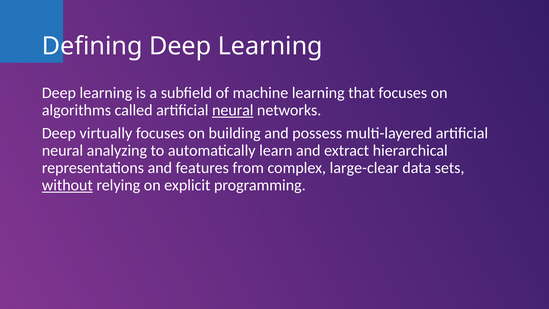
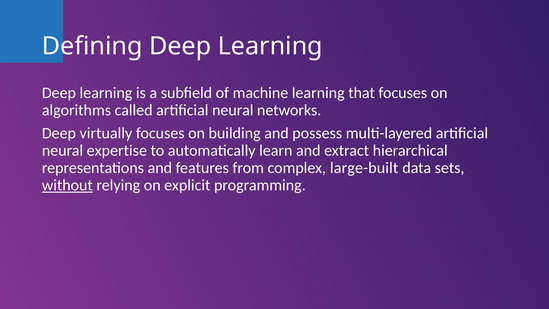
neural underline: present -> none (233, 110)
analyzing: analyzing -> expertise (117, 150)
large-clear: large-clear -> large-built (364, 168)
